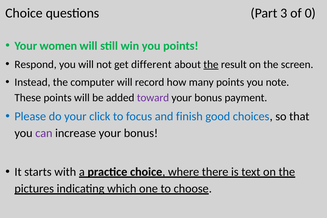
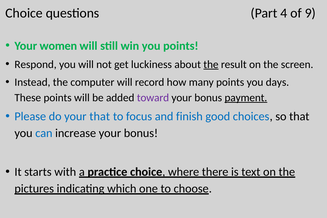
3: 3 -> 4 (284, 13)
0: 0 -> 9 (310, 13)
different: different -> luckiness (151, 64)
note: note -> days (277, 82)
payment underline: none -> present (246, 98)
your click: click -> that (100, 116)
can colour: purple -> blue (44, 133)
